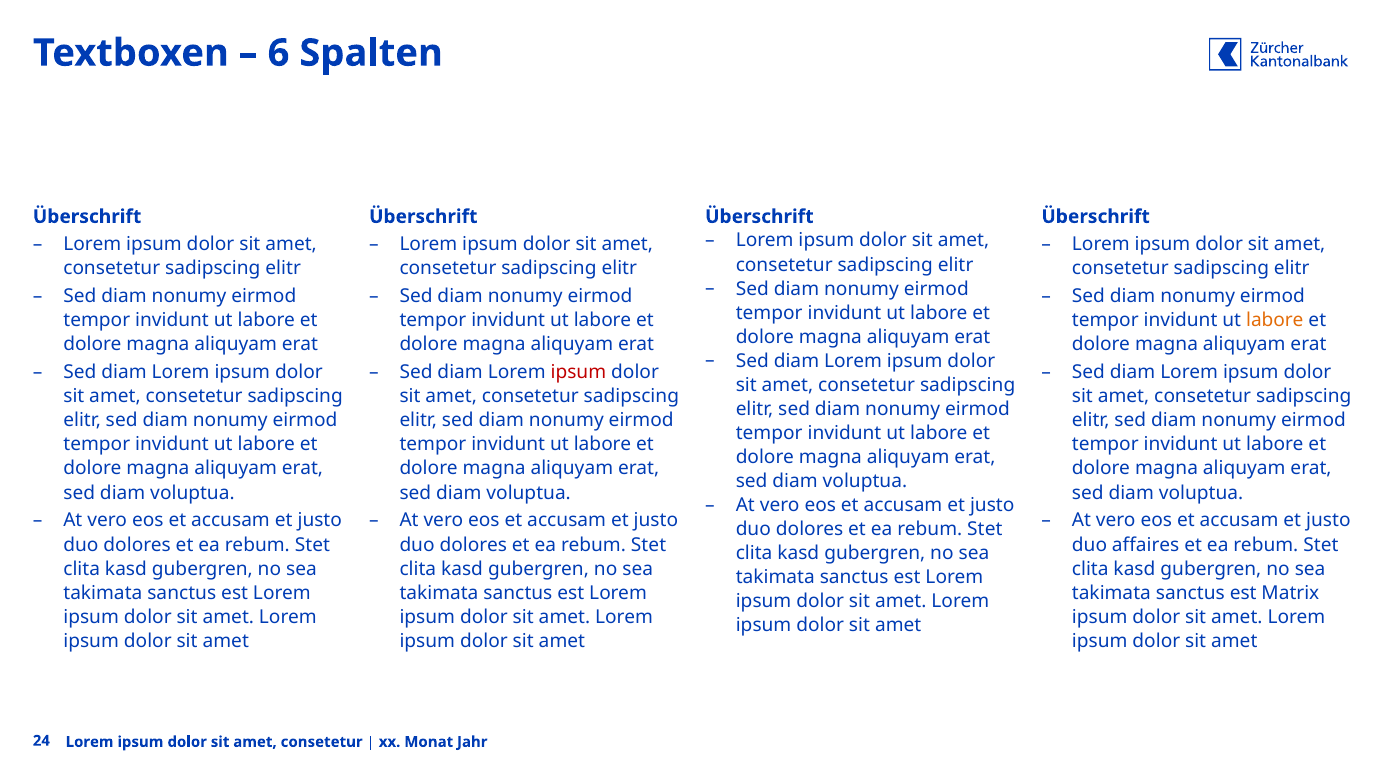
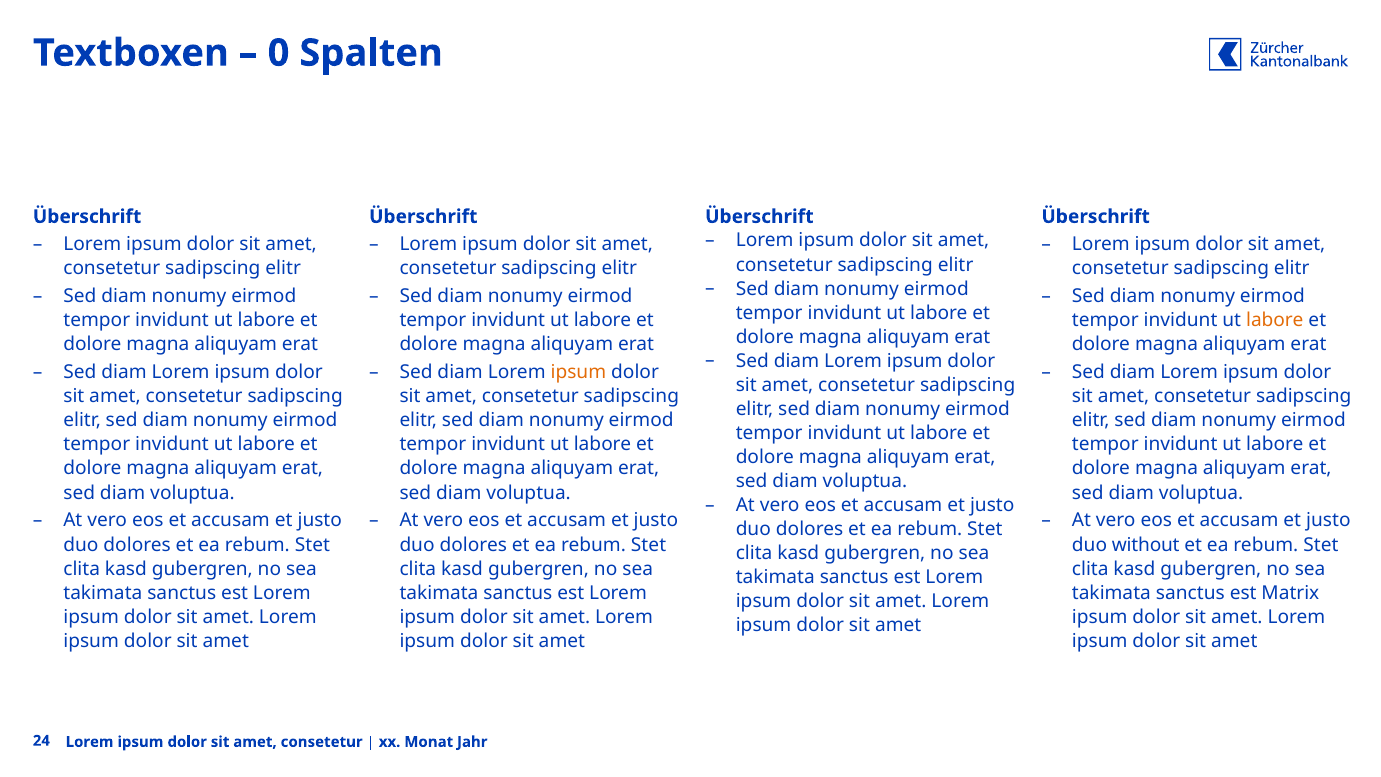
6: 6 -> 0 (279, 53)
ipsum colour: red -> orange (578, 372)
affaires: affaires -> without (1146, 545)
